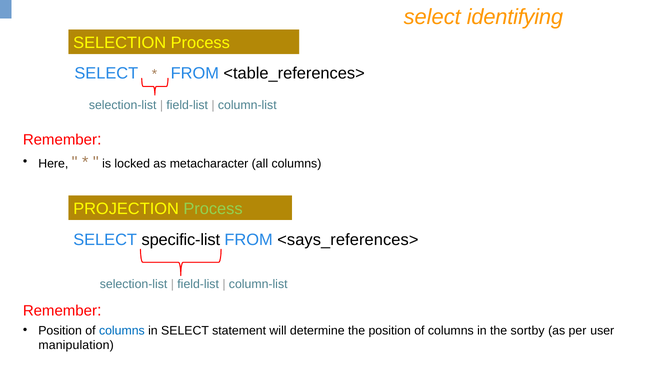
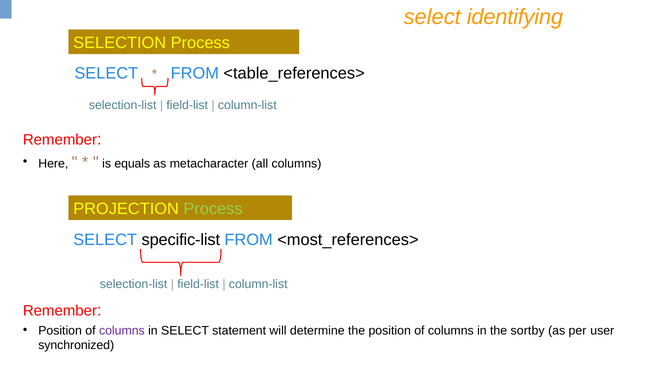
locked: locked -> equals (132, 164)
<says_references>: <says_references> -> <most_references> (348, 240)
columns colour: blue -> purple (122, 330)
manipulation: manipulation -> synchronized (76, 345)
